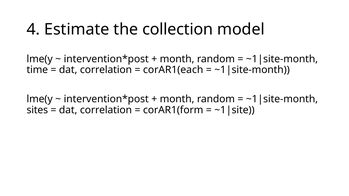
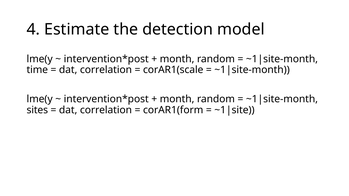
collection: collection -> detection (178, 29)
corAR1(each: corAR1(each -> corAR1(scale (173, 70)
